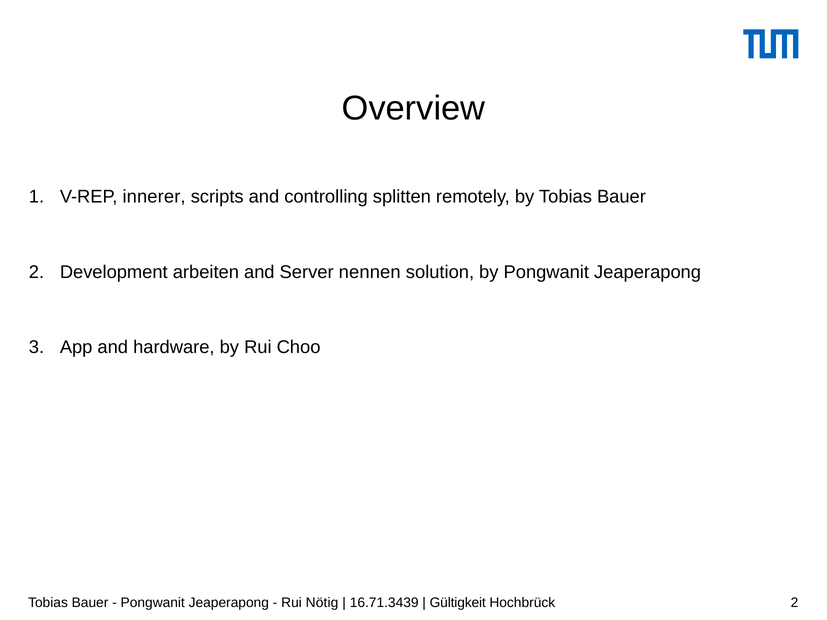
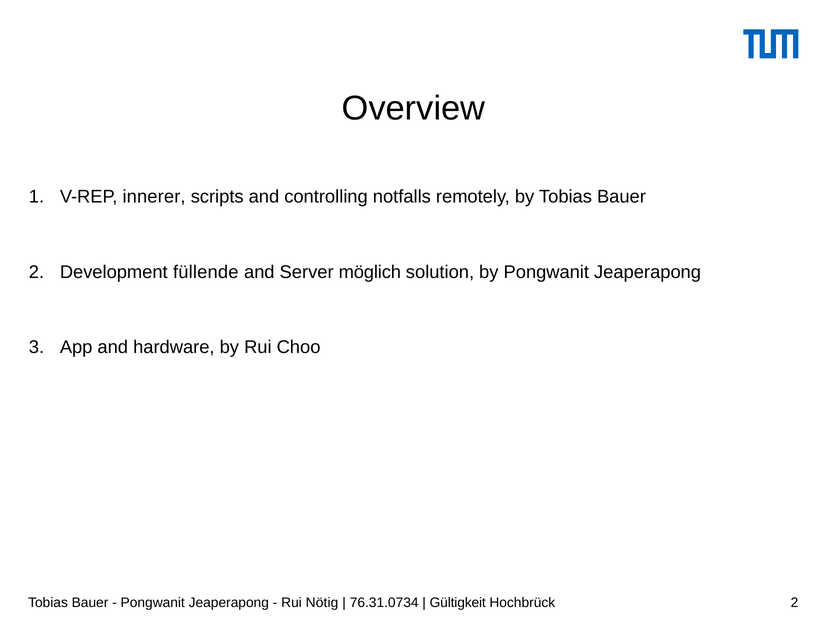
splitten: splitten -> notfalls (402, 197)
arbeiten: arbeiten -> füllende (206, 272)
nennen: nennen -> möglich (370, 272)
16.71.3439: 16.71.3439 -> 76.31.0734 (384, 603)
